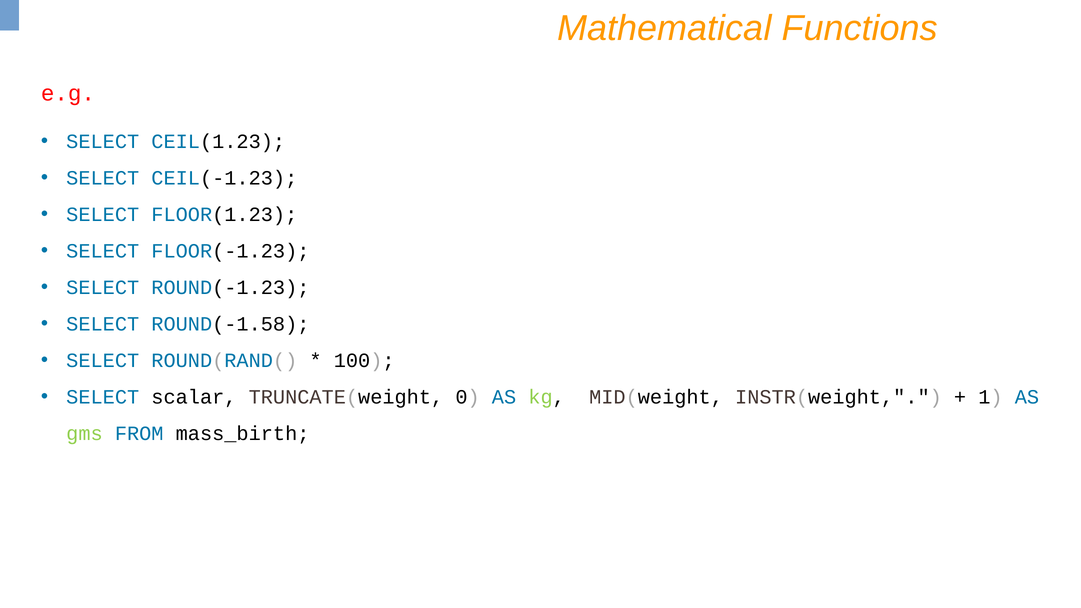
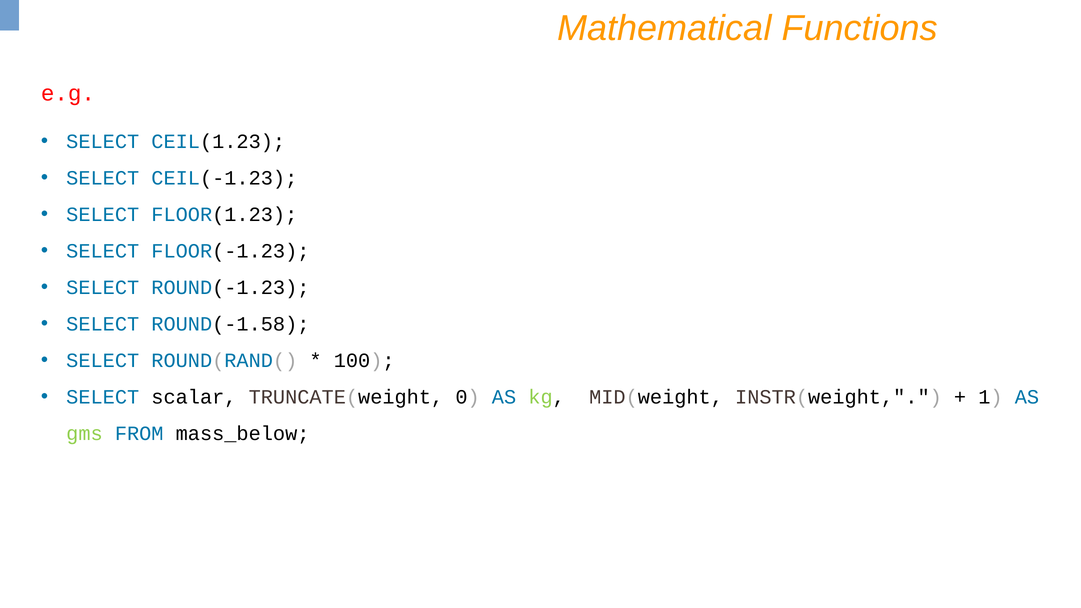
mass_birth: mass_birth -> mass_below (243, 434)
